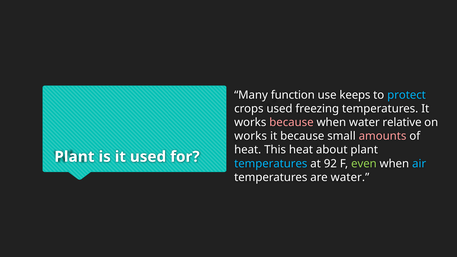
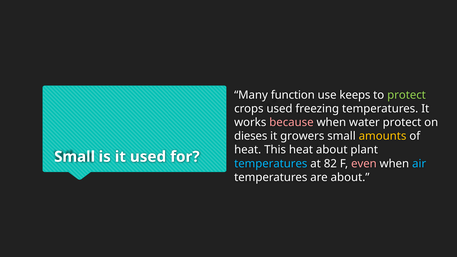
protect colour: light blue -> light green (407, 95)
water relative: relative -> protect (402, 122)
works: works -> dieses (251, 136)
it because: because -> growers (302, 136)
amounts colour: pink -> yellow (383, 136)
Plant: Plant -> Small (75, 157)
92: 92 -> 82 (330, 164)
even colour: light green -> pink (364, 164)
are water: water -> about (350, 177)
